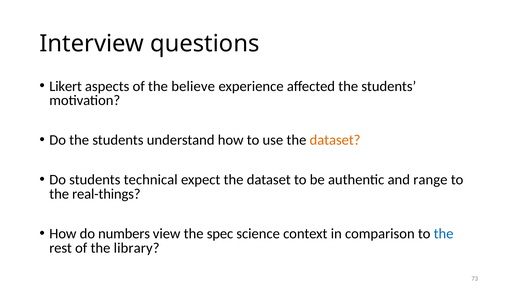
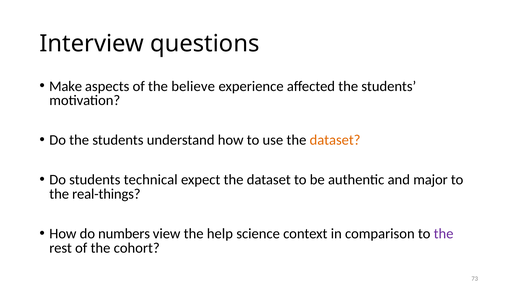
Likert: Likert -> Make (66, 86)
range: range -> major (430, 180)
spec: spec -> help (220, 234)
the colour: blue -> purple (444, 234)
library: library -> cohort (137, 248)
